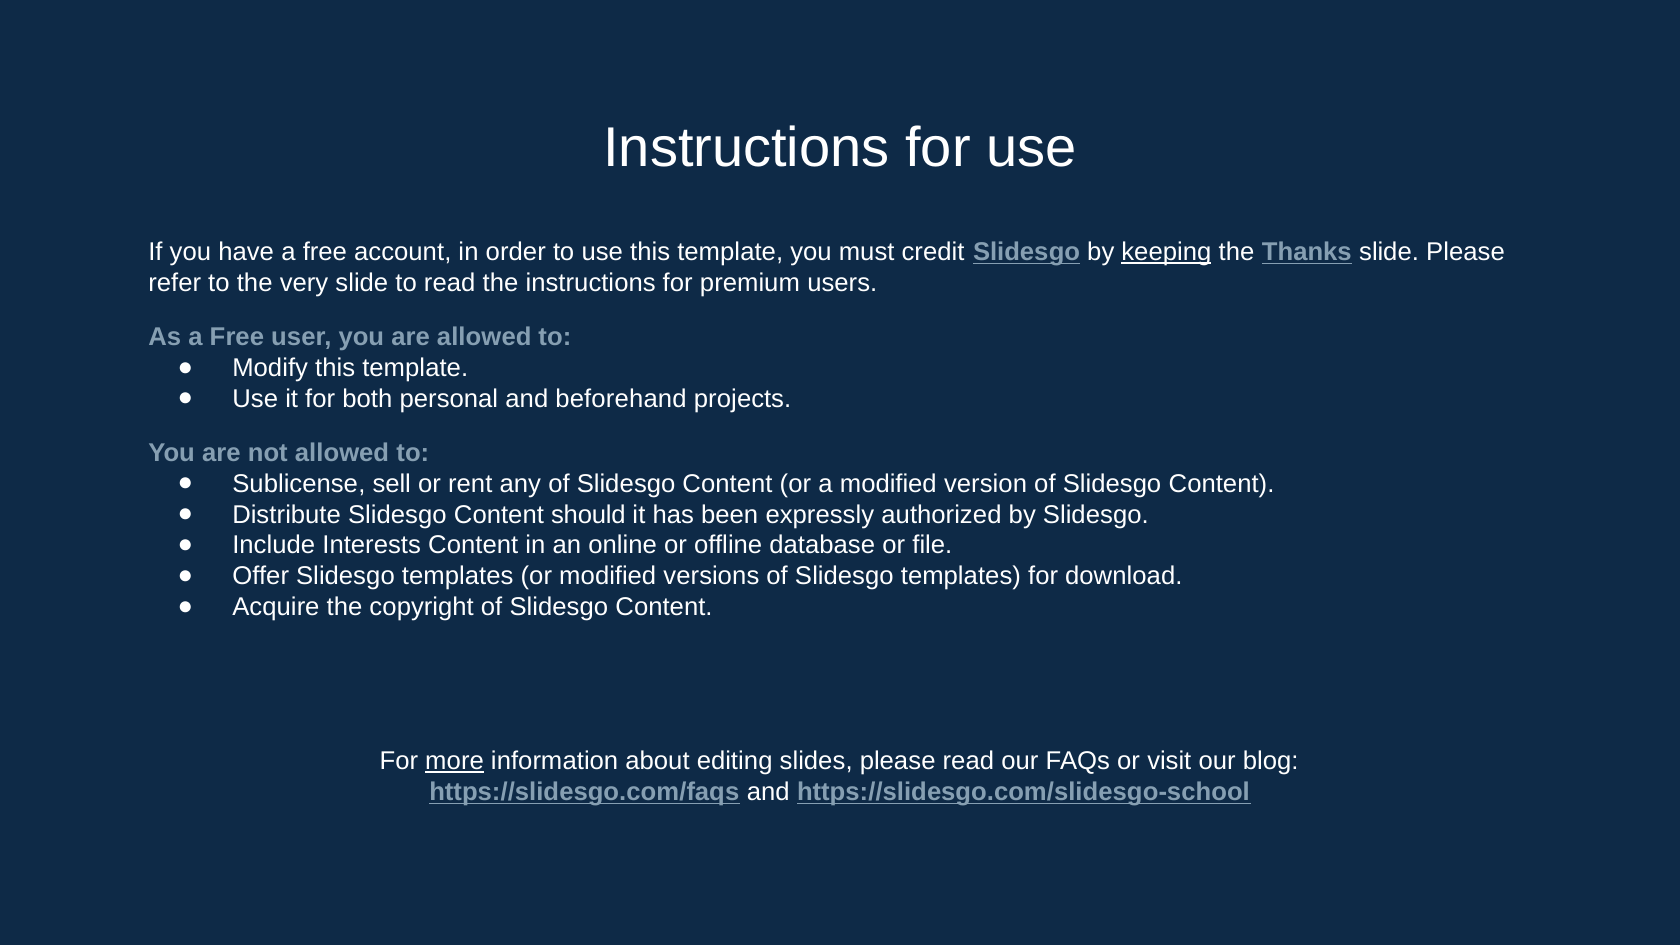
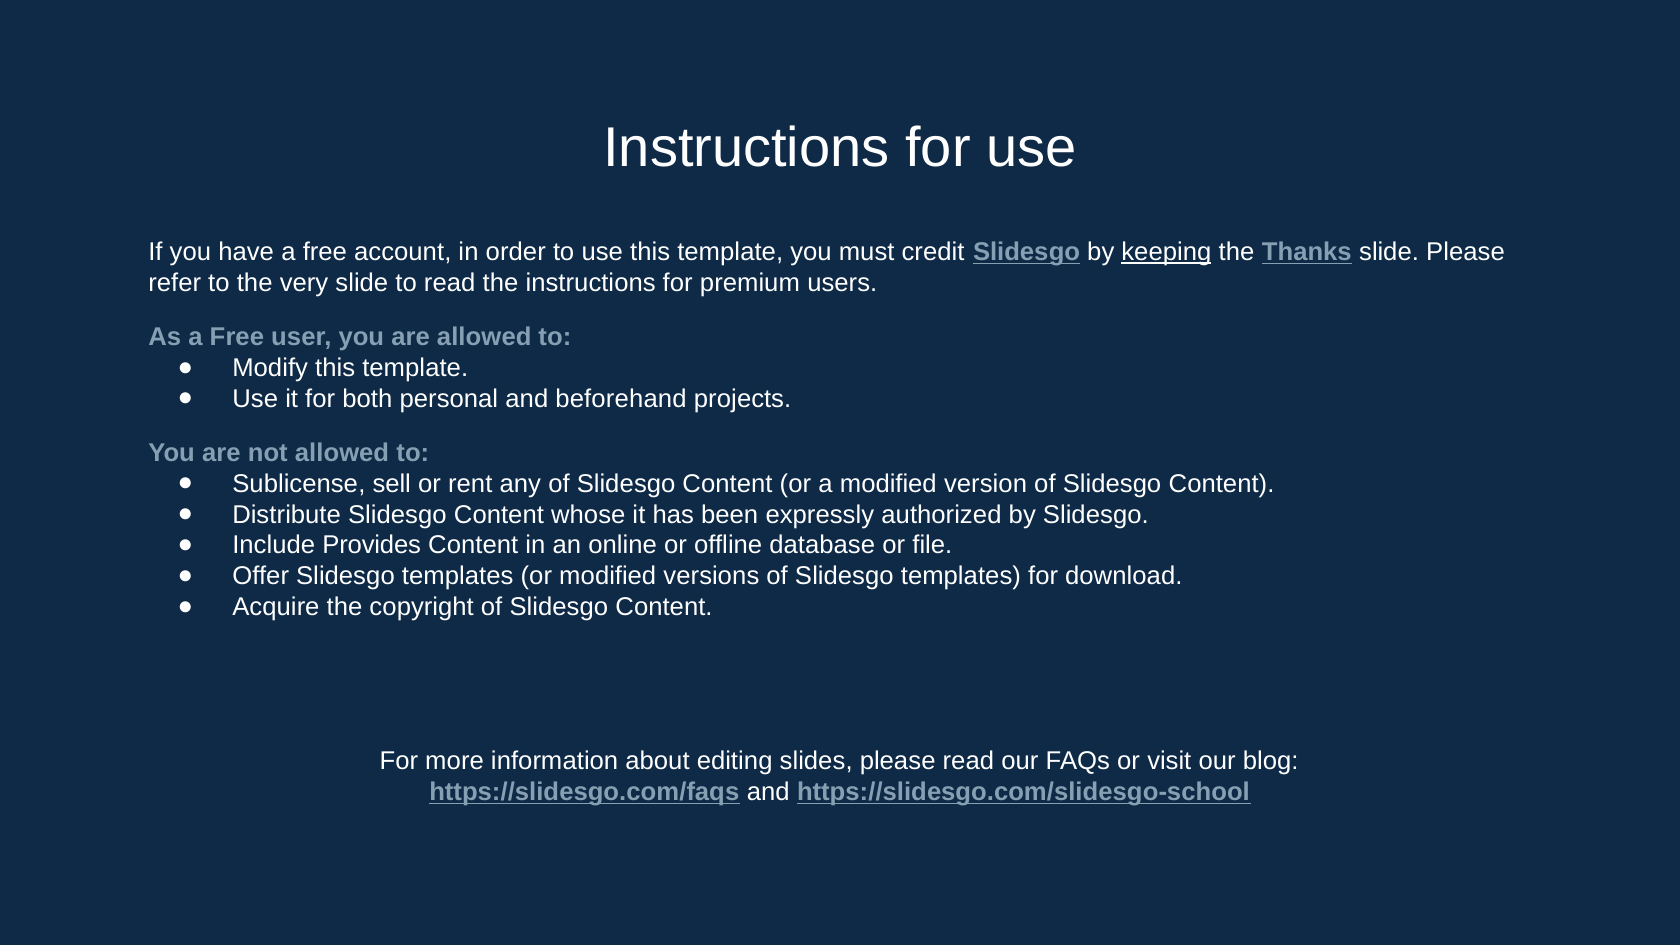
should: should -> whose (588, 515)
Interests: Interests -> Provides (372, 545)
more underline: present -> none (455, 761)
